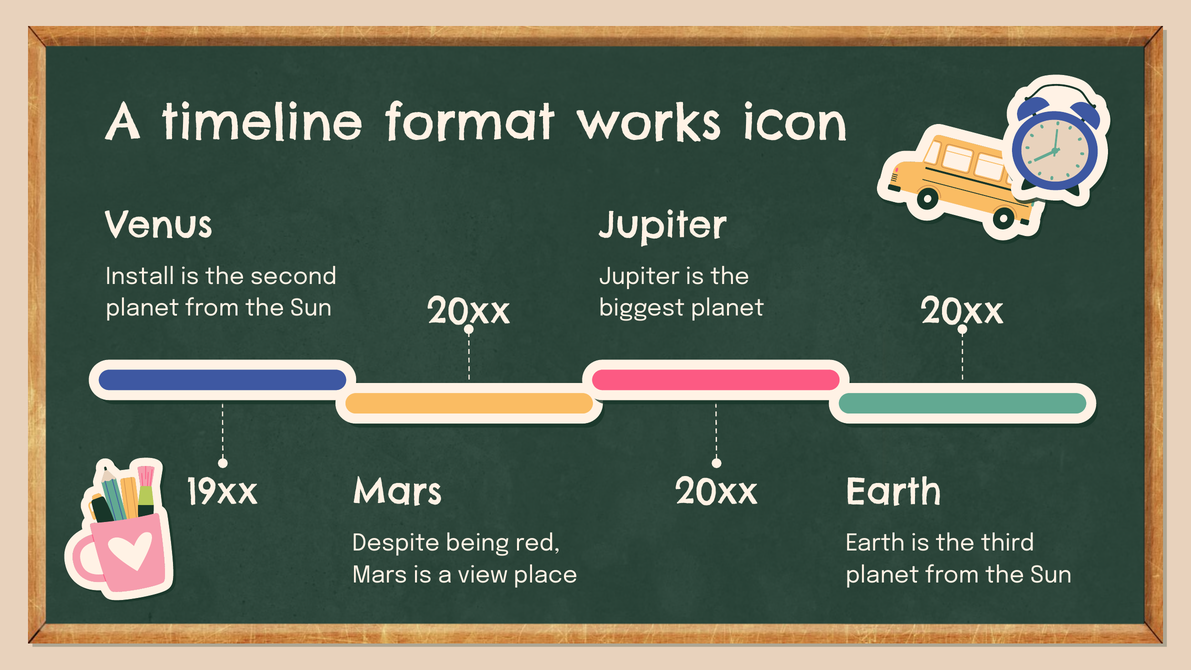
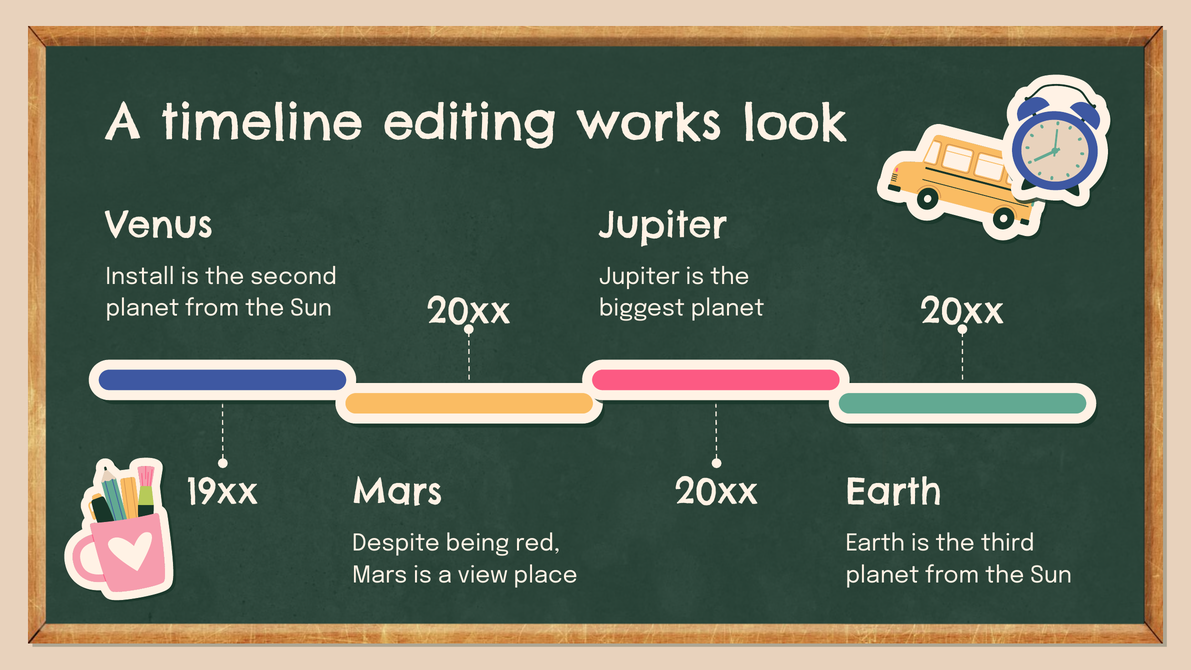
format: format -> editing (470, 123)
icon: icon -> look (795, 123)
